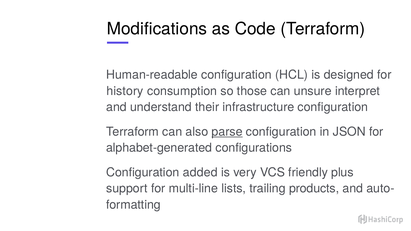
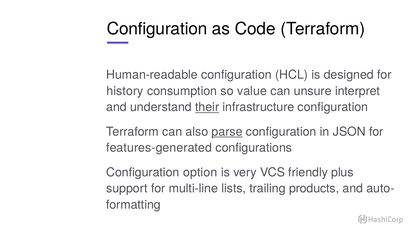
Modifications: Modifications -> Configuration (157, 29)
those: those -> value (252, 91)
their underline: none -> present (207, 107)
alphabet-generated: alphabet-generated -> features-generated (159, 148)
added: added -> option (200, 172)
